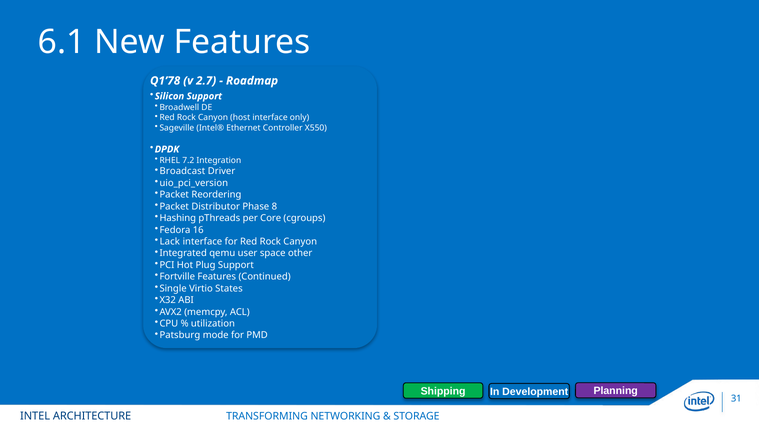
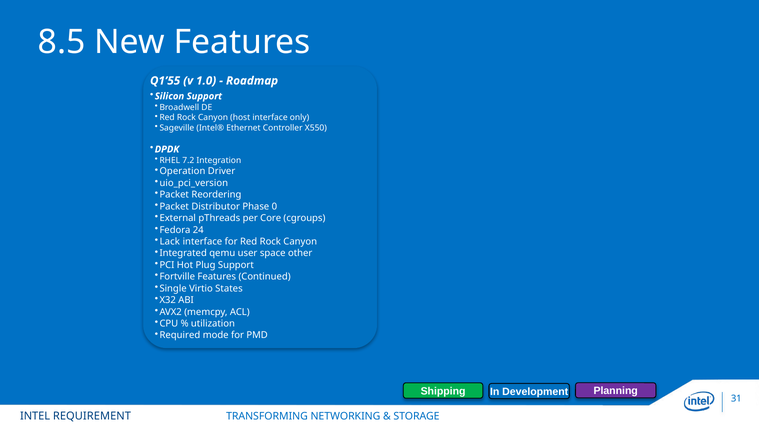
6.1: 6.1 -> 8.5 (62, 42)
Q1’78: Q1’78 -> Q1’55 (165, 81)
2.7: 2.7 -> 1.0 (206, 81)
Broadcast: Broadcast -> Operation (182, 171)
8: 8 -> 0 (274, 206)
Hashing: Hashing -> External (178, 218)
16: 16 -> 24 (198, 230)
Patsburg: Patsburg -> Required (180, 335)
ARCHITECTURE: ARCHITECTURE -> REQUIREMENT (92, 416)
